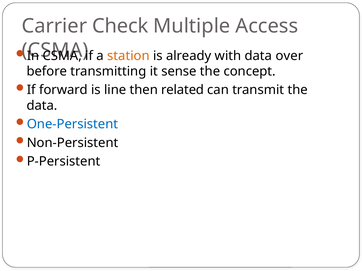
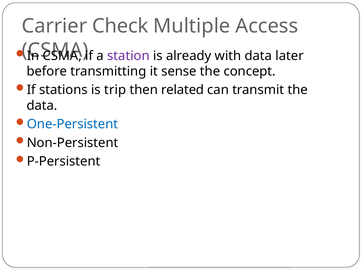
station colour: orange -> purple (128, 56)
over: over -> later (290, 56)
forward: forward -> stations (63, 90)
line: line -> trip (115, 90)
